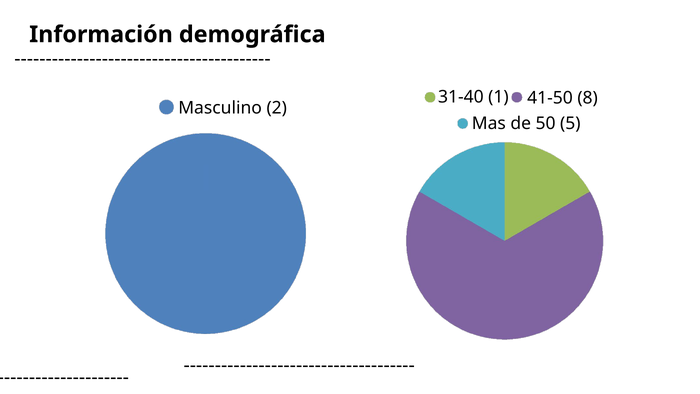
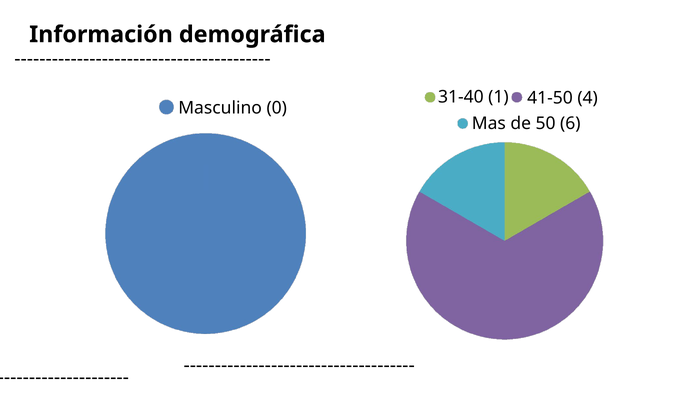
8: 8 -> 4 (588, 98)
2: 2 -> 0 (277, 108)
5: 5 -> 6 (570, 123)
